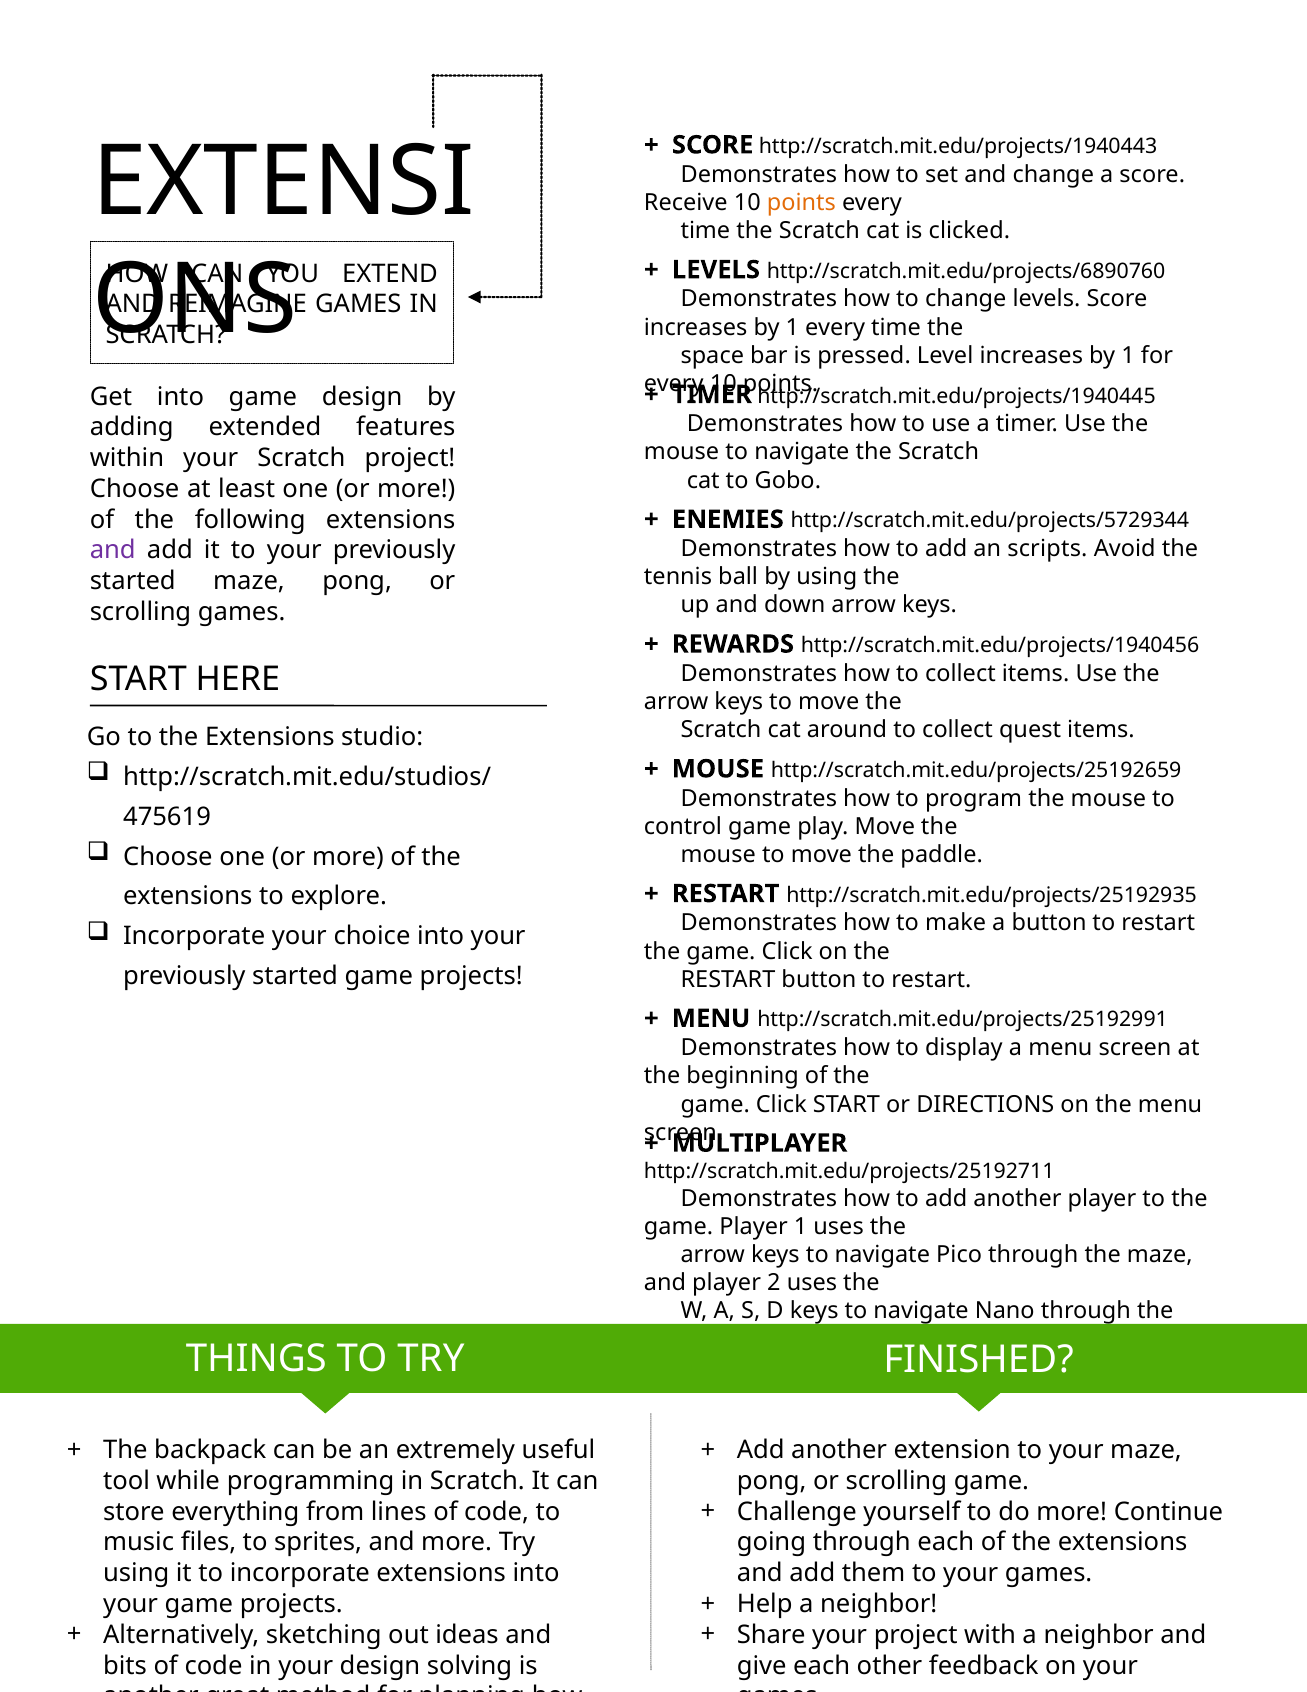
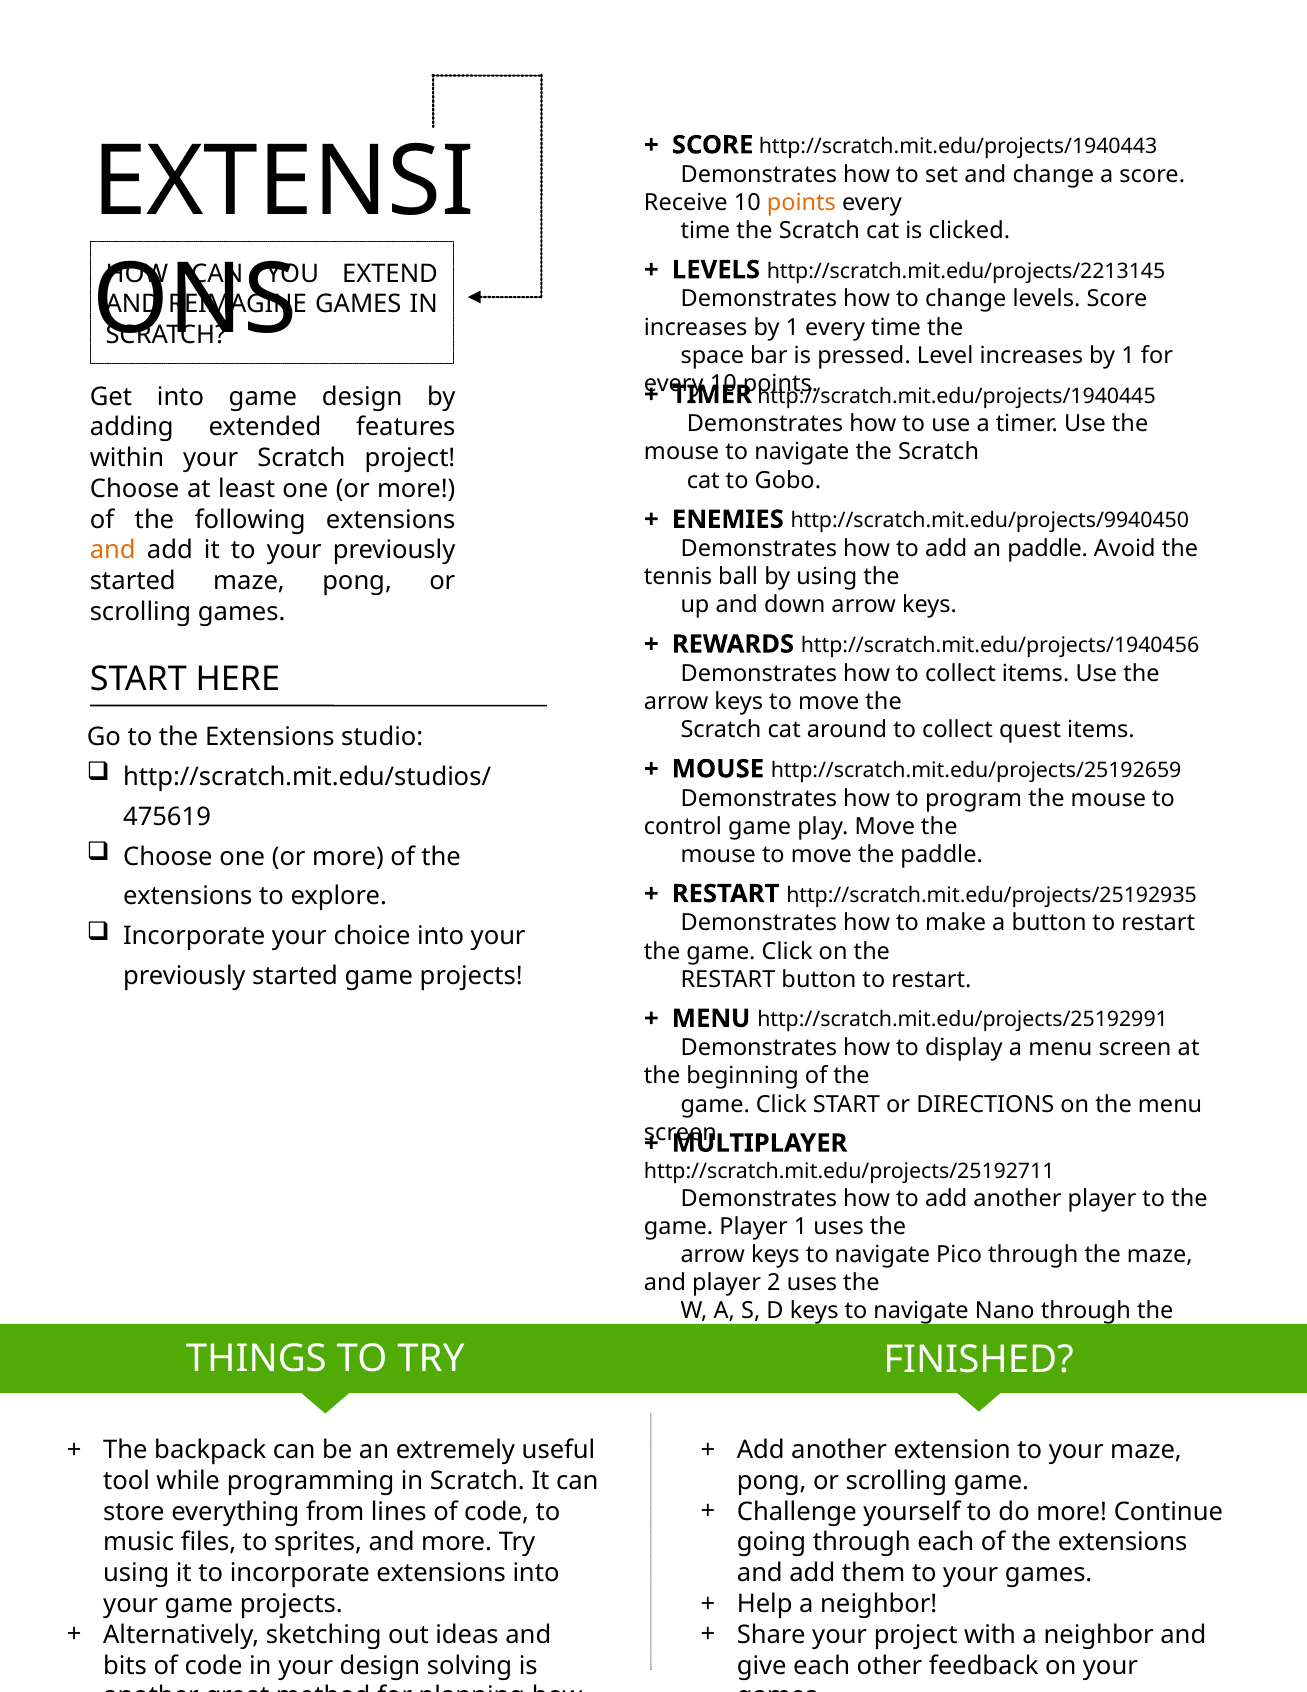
http://scratch.mit.edu/projects/6890760: http://scratch.mit.edu/projects/6890760 -> http://scratch.mit.edu/projects/2213145 (966, 271)
http://scratch.mit.edu/projects/5729344: http://scratch.mit.edu/projects/5729344 -> http://scratch.mit.edu/projects/9940450 (990, 521)
an scripts: scripts -> paddle (1048, 549)
and colour: purple -> orange (113, 550)
